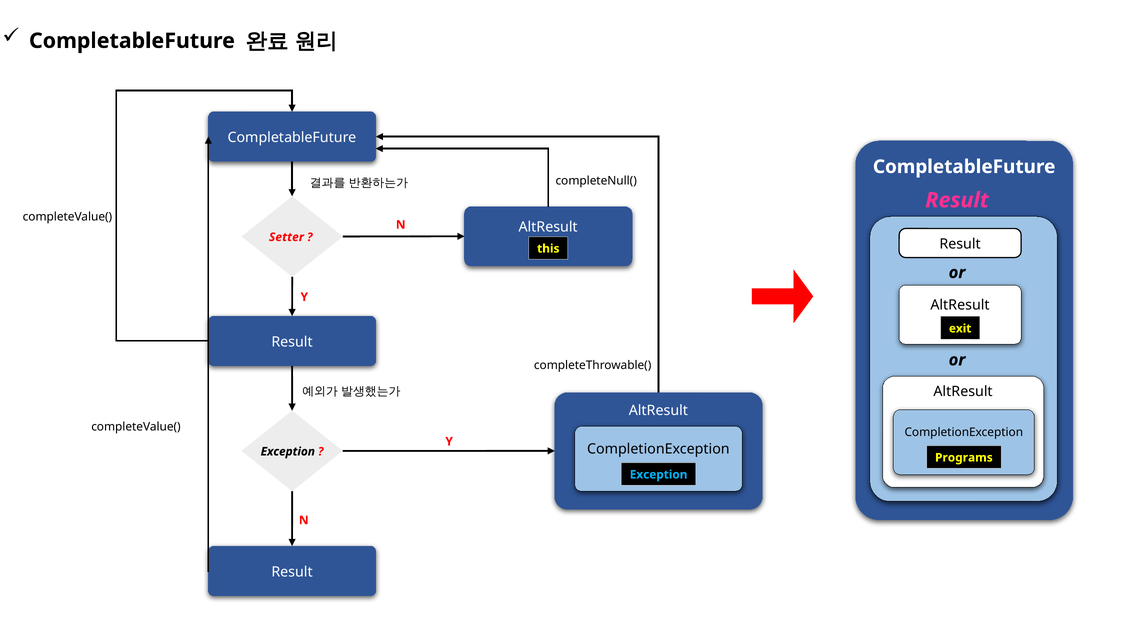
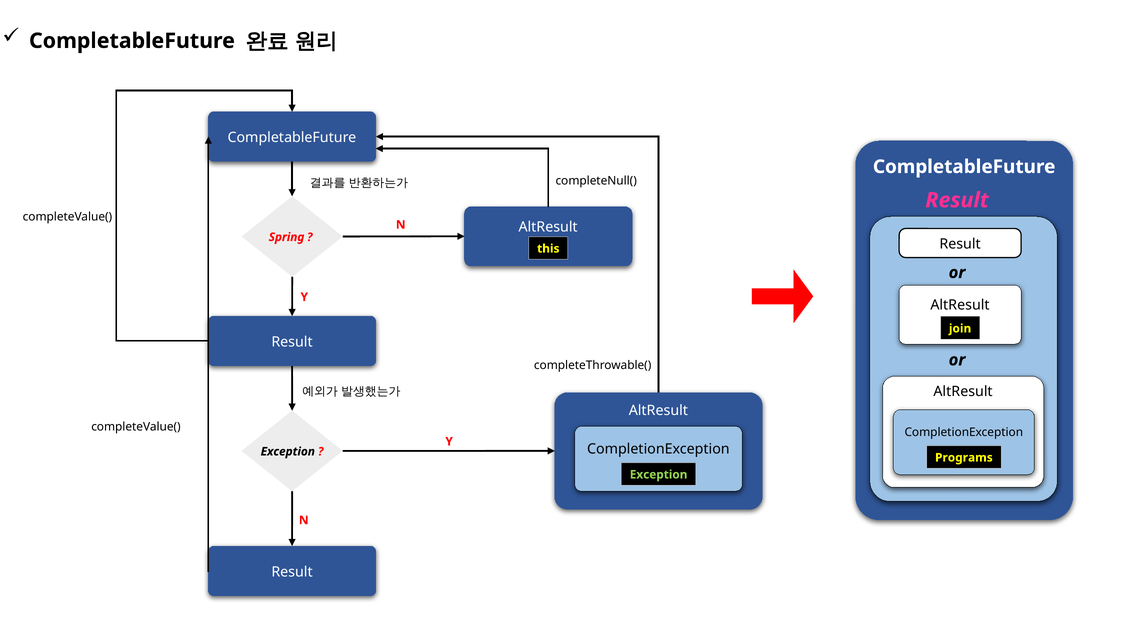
Setter: Setter -> Spring (287, 237)
exit: exit -> join (960, 328)
Exception colour: light blue -> light green (659, 474)
